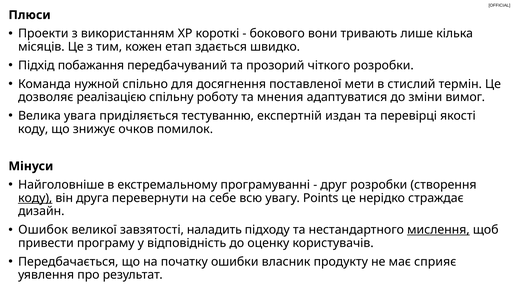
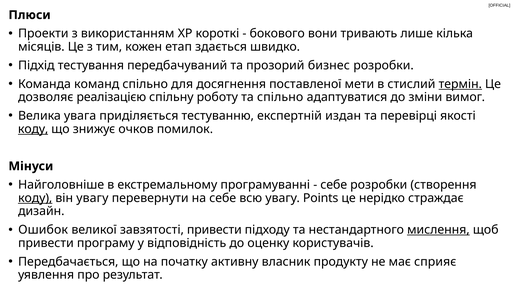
побажання: побажання -> тестування (91, 66)
чіткого: чіткого -> бизнес (329, 66)
нужной: нужной -> команд (97, 84)
термін underline: none -> present (460, 84)
та мнения: мнения -> спільно (280, 97)
коду underline: none -> present (33, 129)
друг: друг -> себе (334, 185)
він друга: друга -> увагу (92, 198)
завзятості наладить: наладить -> привести (214, 230)
ошибки: ошибки -> активну (235, 262)
